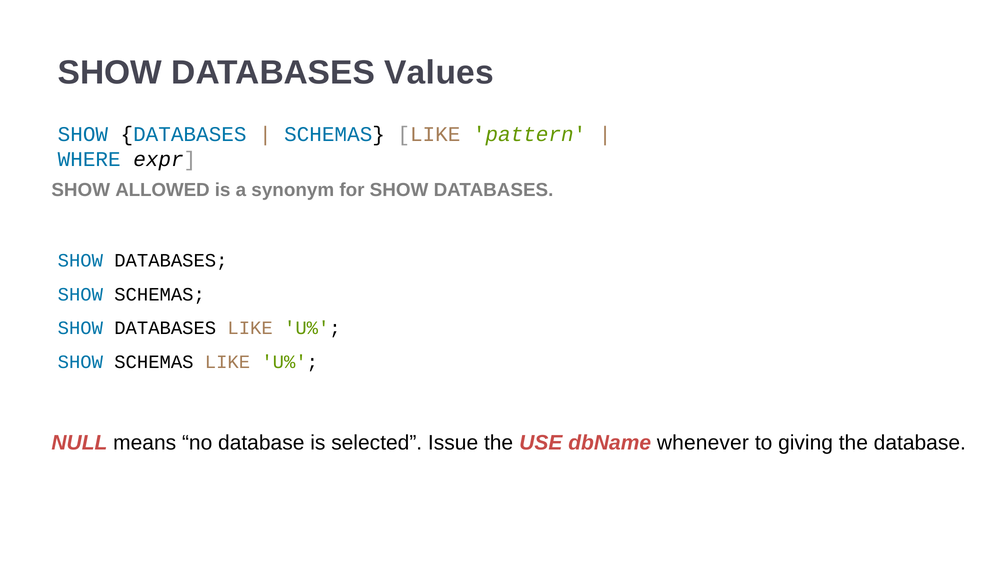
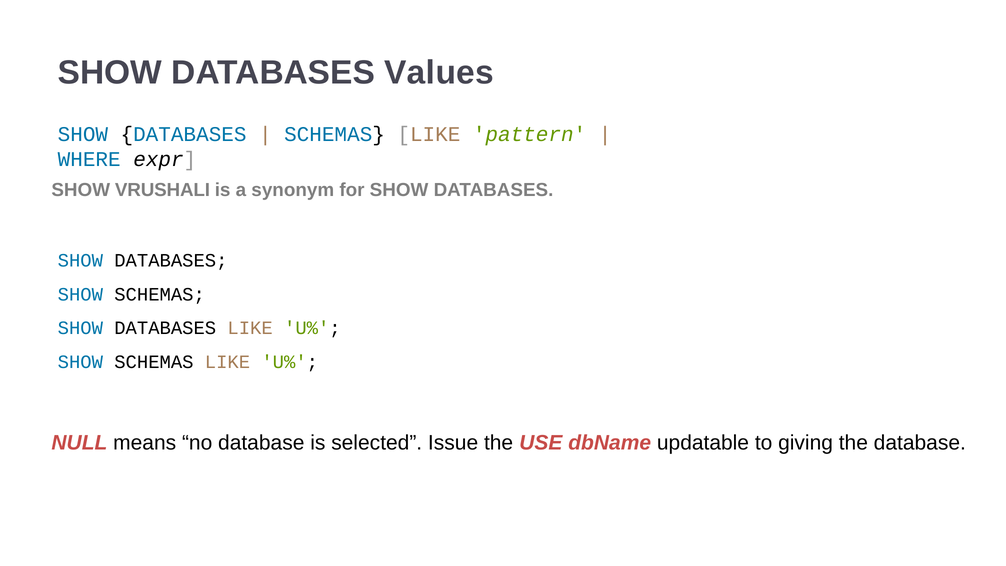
ALLOWED: ALLOWED -> VRUSHALI (162, 190)
whenever: whenever -> updatable (703, 443)
